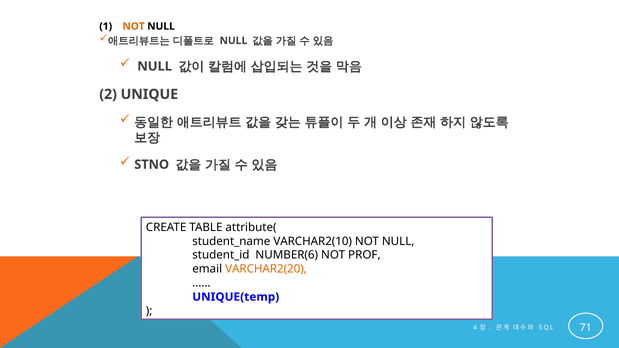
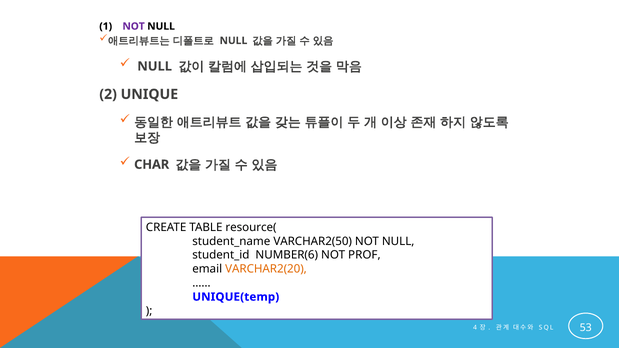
NOT colour: orange -> purple (134, 26)
STNO: STNO -> CHAR (152, 165)
attribute(: attribute( -> resource( (251, 227)
VARCHAR2(10: VARCHAR2(10 -> VARCHAR2(50 (313, 241)
71: 71 -> 53 (586, 328)
